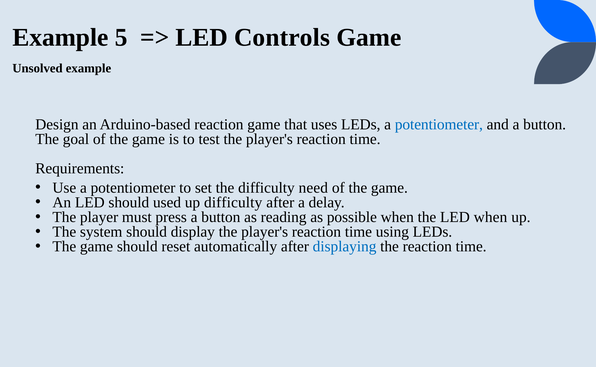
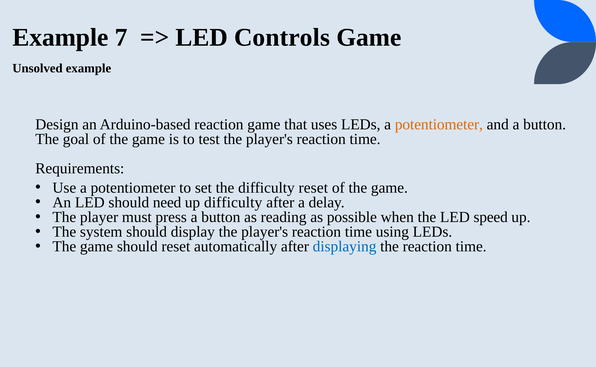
5: 5 -> 7 (121, 37)
potentiometer colour: blue -> orange (439, 124)
difficulty need: need -> reset (313, 188)
used: used -> need (167, 202)
LED when: when -> speed (491, 217)
